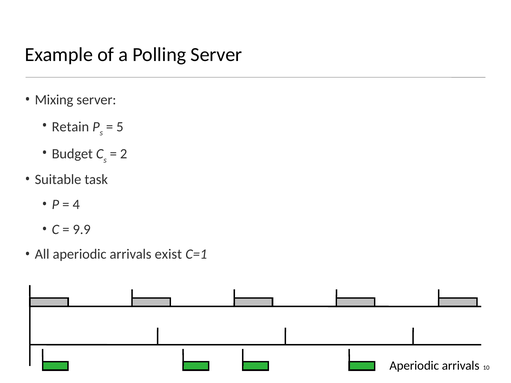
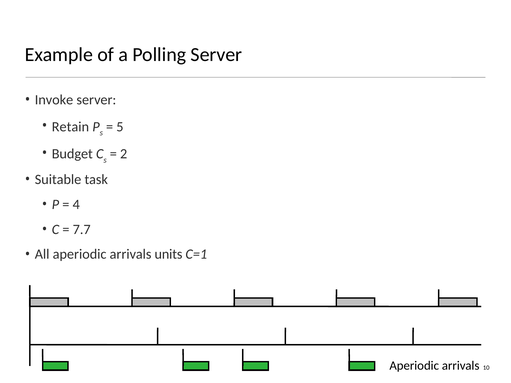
Mixing: Mixing -> Invoke (54, 100)
9.9: 9.9 -> 7.7 (82, 229)
exist: exist -> units (168, 254)
